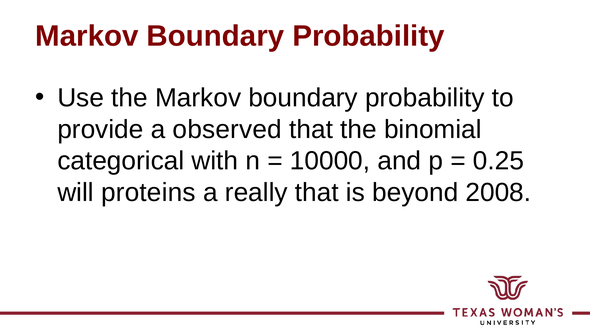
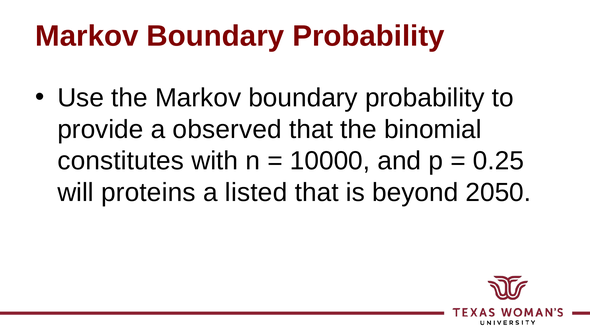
categorical: categorical -> constitutes (121, 161)
really: really -> listed (256, 192)
2008: 2008 -> 2050 (498, 192)
